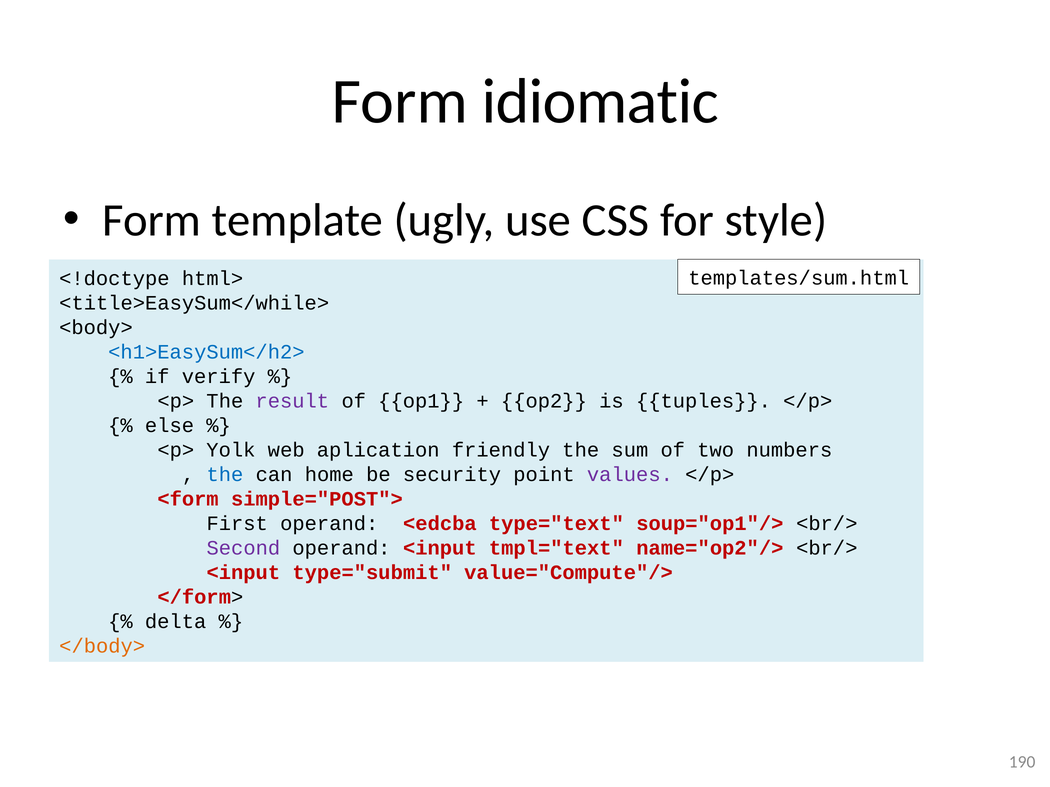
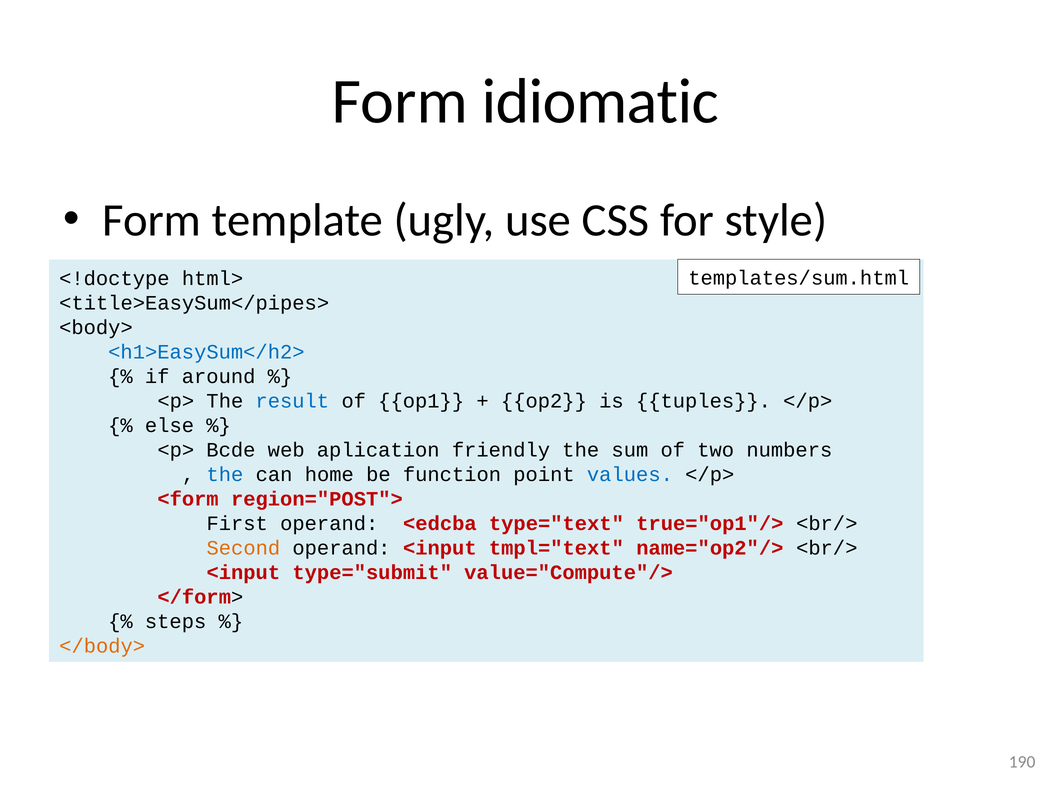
<title>EasySum</while>: <title>EasySum</while> -> <title>EasySum</pipes> (194, 303)
verify: verify -> around (219, 377)
result colour: purple -> blue (292, 401)
Yolk: Yolk -> Bcde (231, 450)
security: security -> function (452, 475)
values colour: purple -> blue (630, 475)
simple="POST">: simple="POST"> -> region="POST"> (317, 499)
soup="op1"/>: soup="op1"/> -> true="op1"/> (710, 524)
Second colour: purple -> orange (243, 548)
delta: delta -> steps (176, 622)
